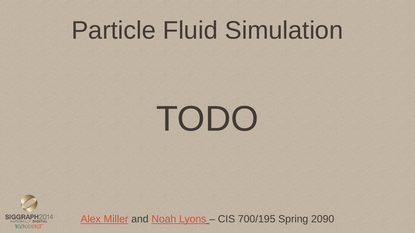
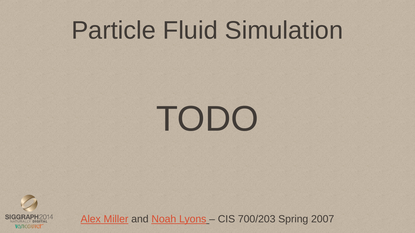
700/195: 700/195 -> 700/203 (257, 220)
2090: 2090 -> 2007 (323, 220)
